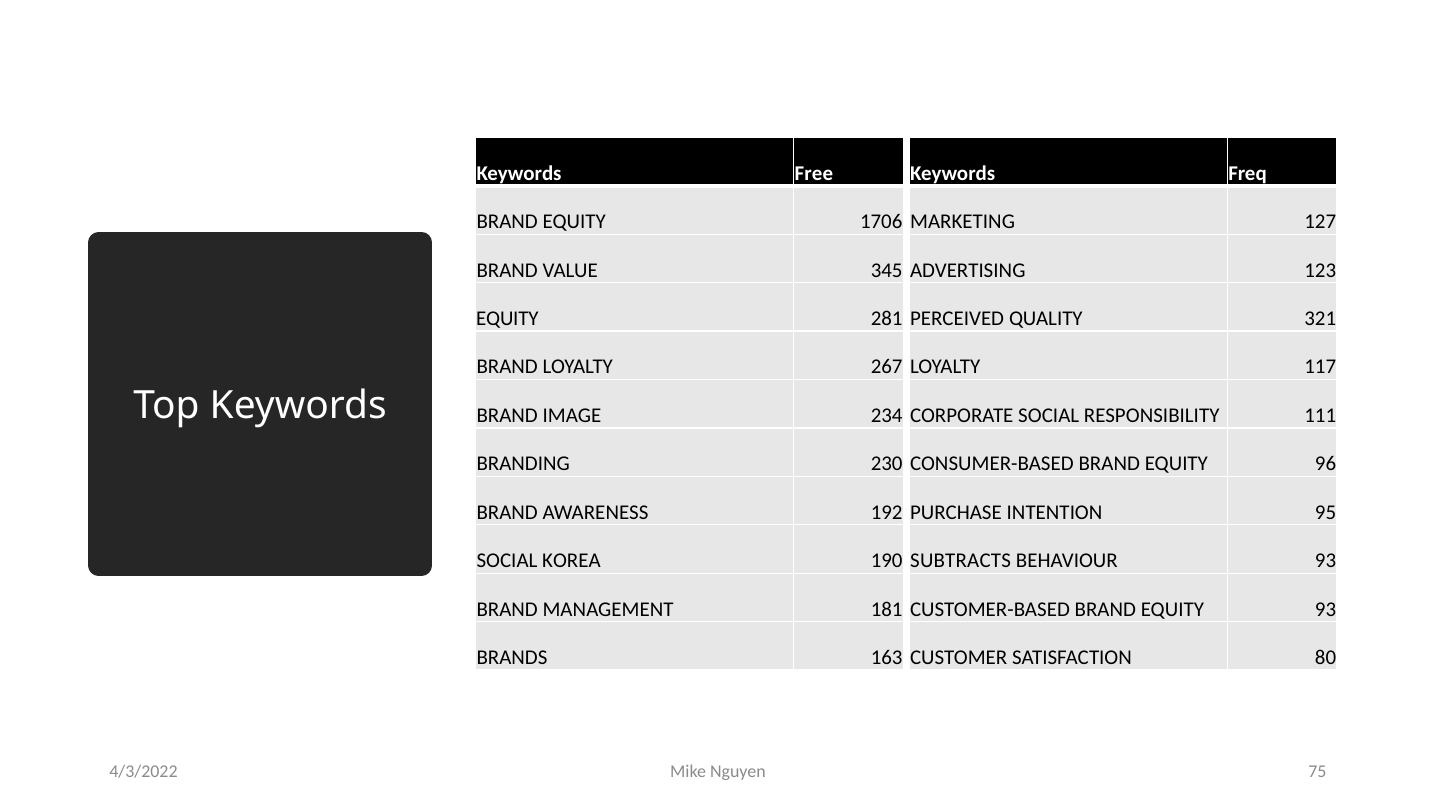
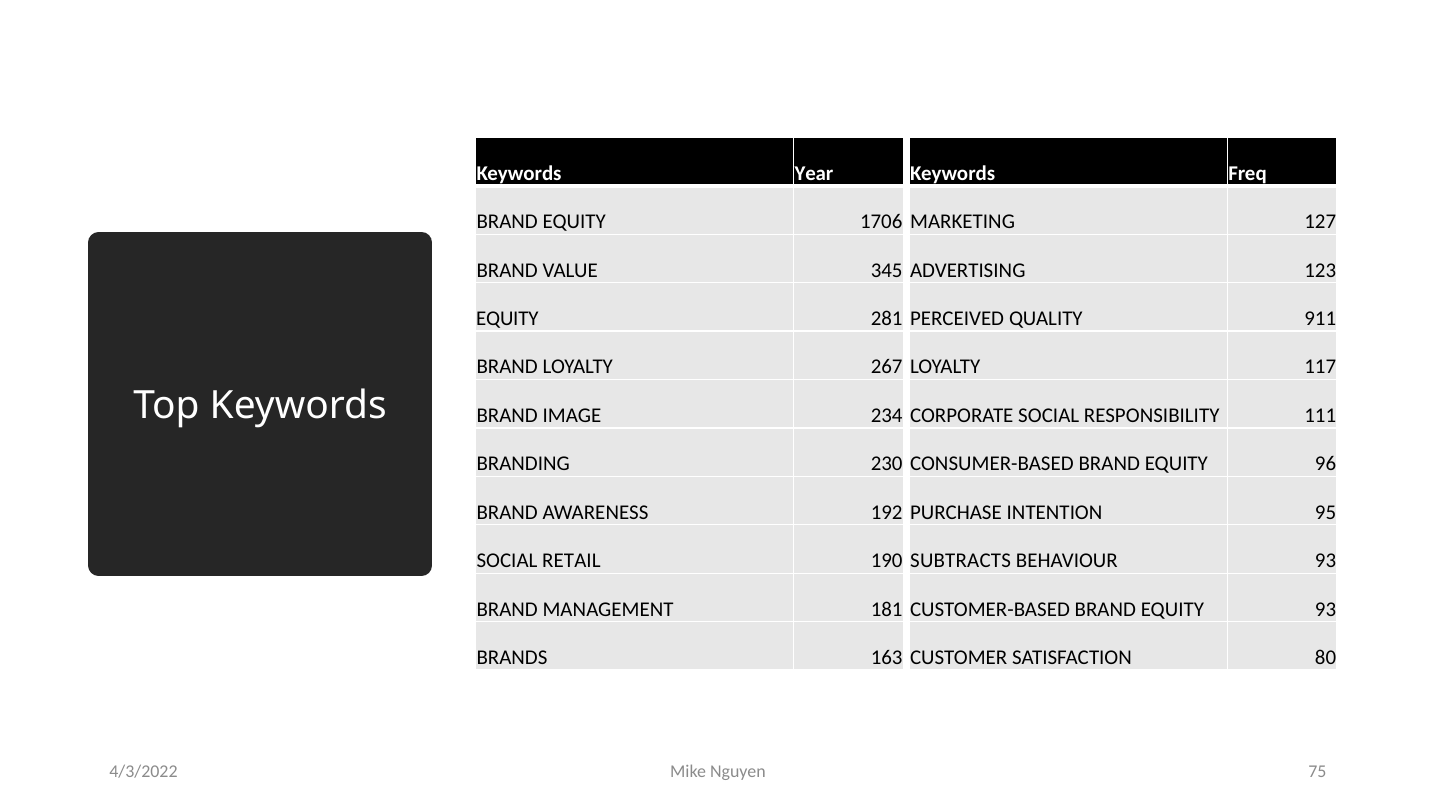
Free: Free -> Year (814, 173)
321: 321 -> 911 (1320, 318)
KOREA: KOREA -> RETAIL (571, 561)
